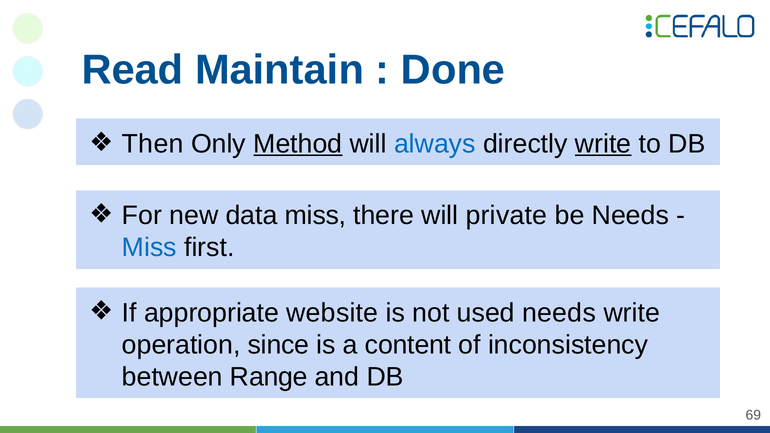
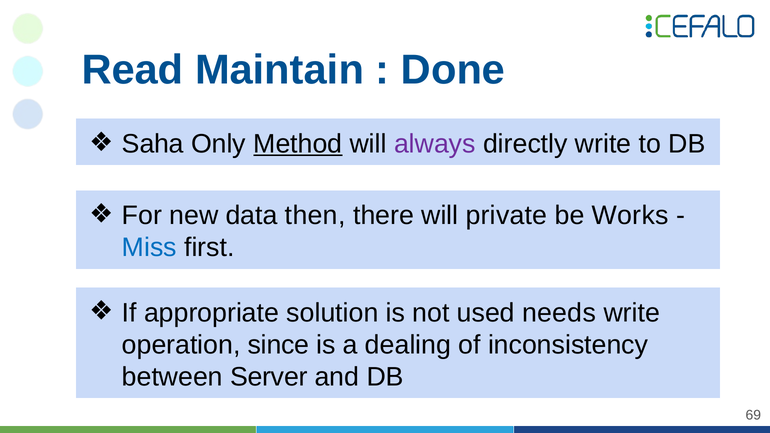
Then: Then -> Saha (153, 144)
always colour: blue -> purple (435, 144)
write underline: present -> none (603, 144)
data miss: miss -> then (315, 216)
be Needs: Needs -> Works (630, 216)
website: website -> solution (332, 313)
content: content -> dealing (408, 345)
Range: Range -> Server (269, 377)
